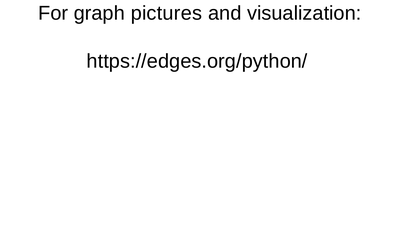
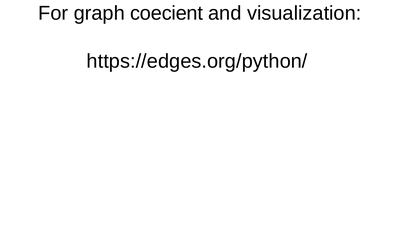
pictures: pictures -> coecient (167, 13)
